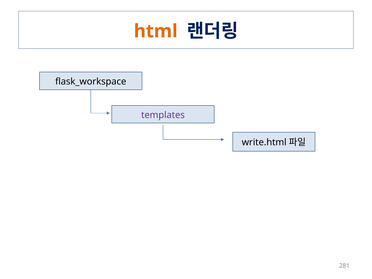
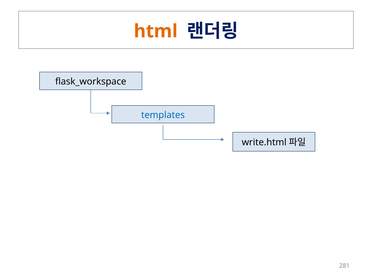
templates colour: purple -> blue (163, 115)
